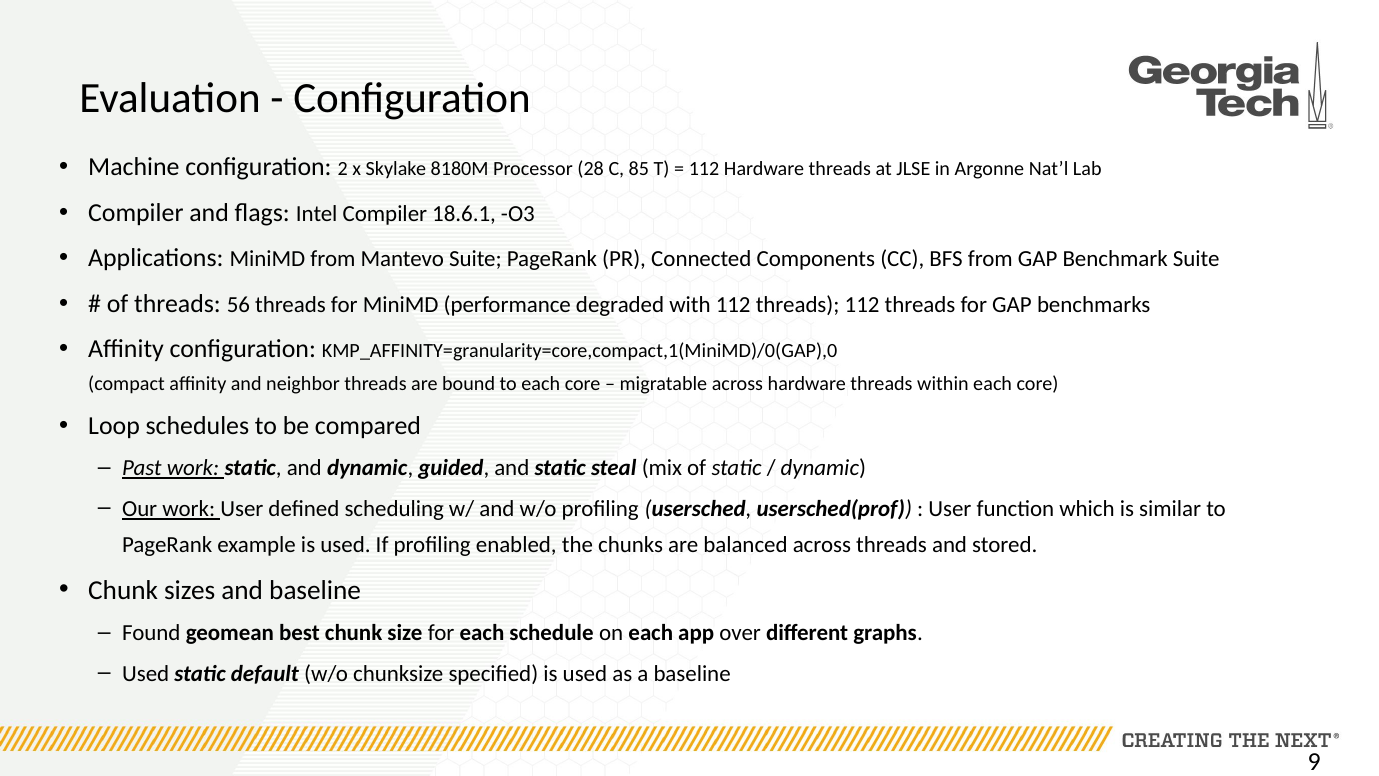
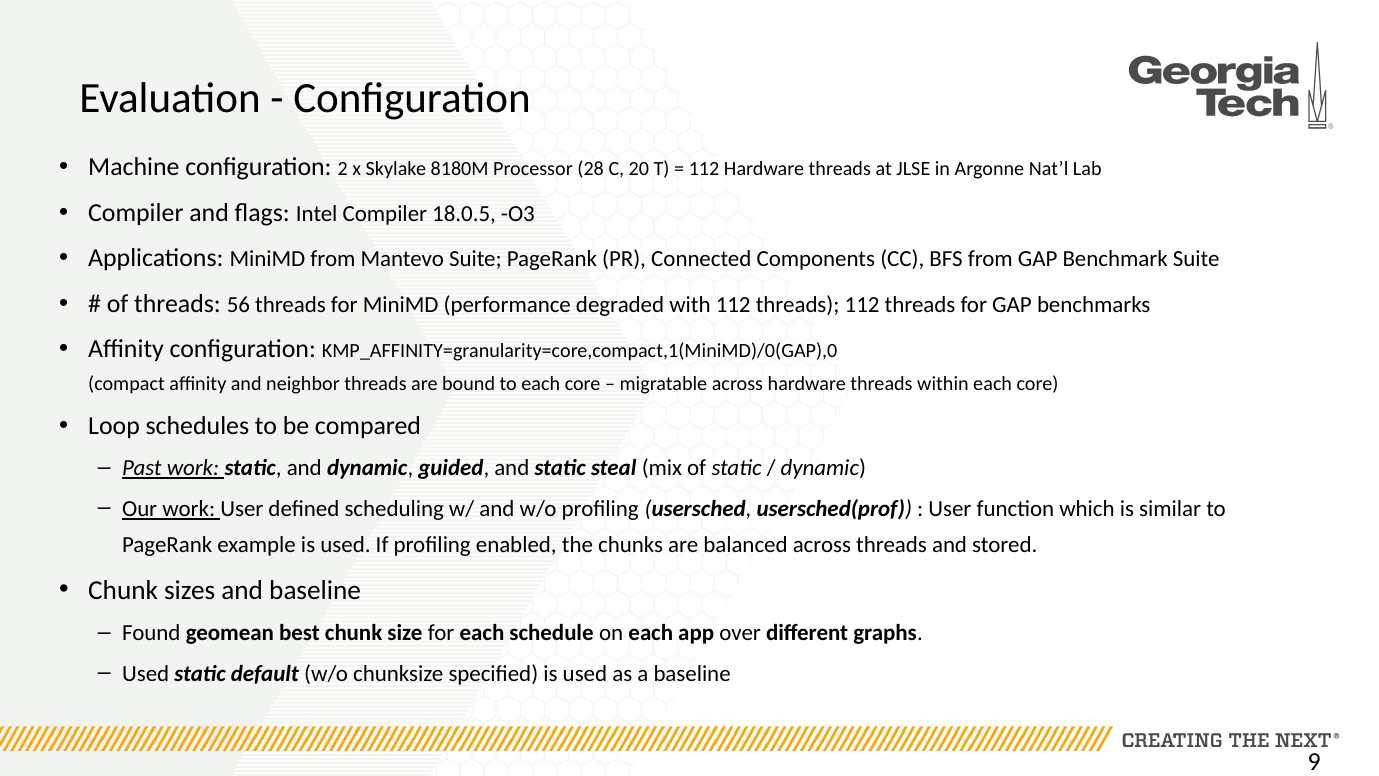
85: 85 -> 20 (639, 169)
18.6.1: 18.6.1 -> 18.0.5 (464, 214)
